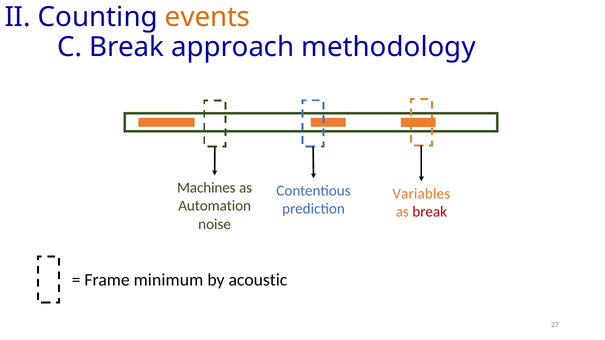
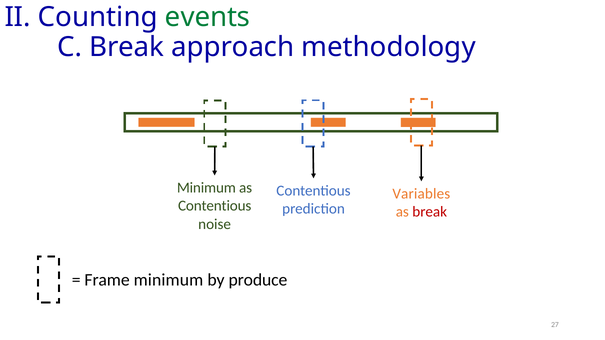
events colour: orange -> green (208, 17)
Machines: Machines -> Minimum (206, 188)
Automation: Automation -> Contentious (215, 206)
acoustic: acoustic -> produce (258, 280)
